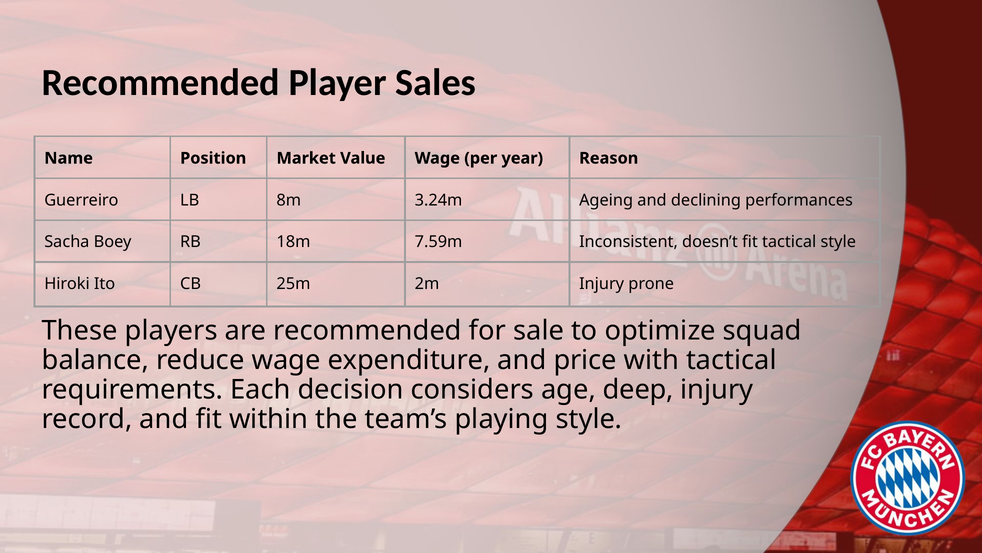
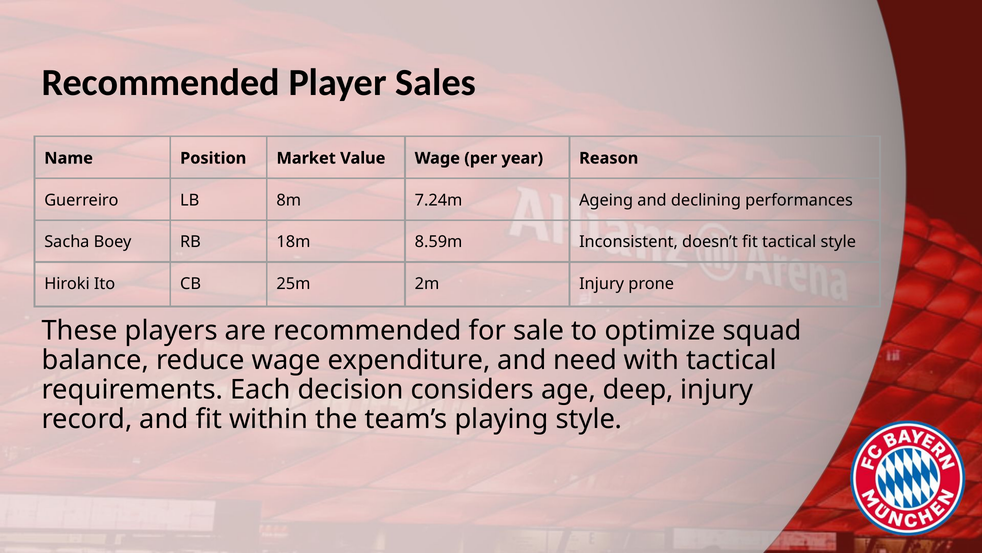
3.24m: 3.24m -> 7.24m (439, 200)
7.59m: 7.59m -> 8.59m (439, 242)
price: price -> need (585, 360)
